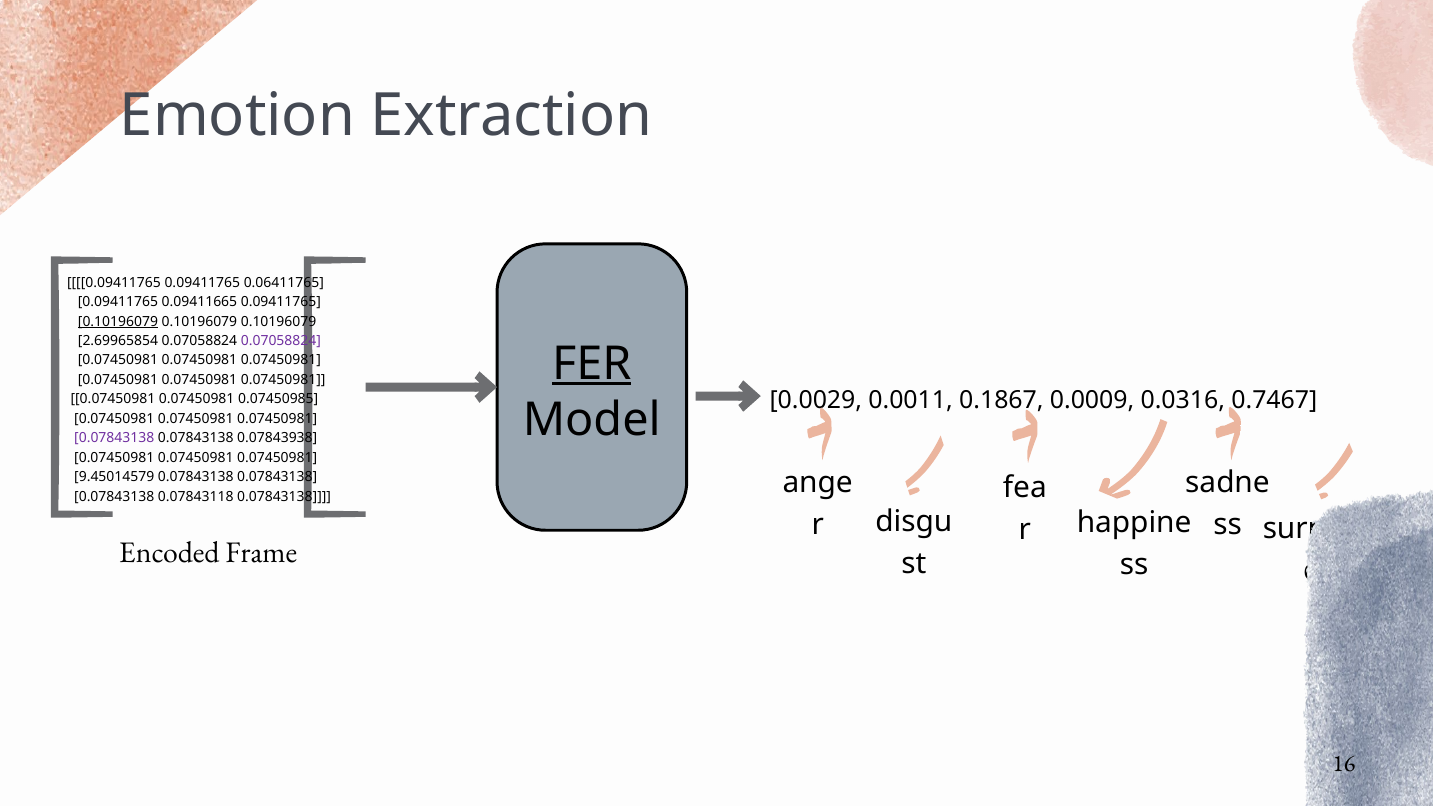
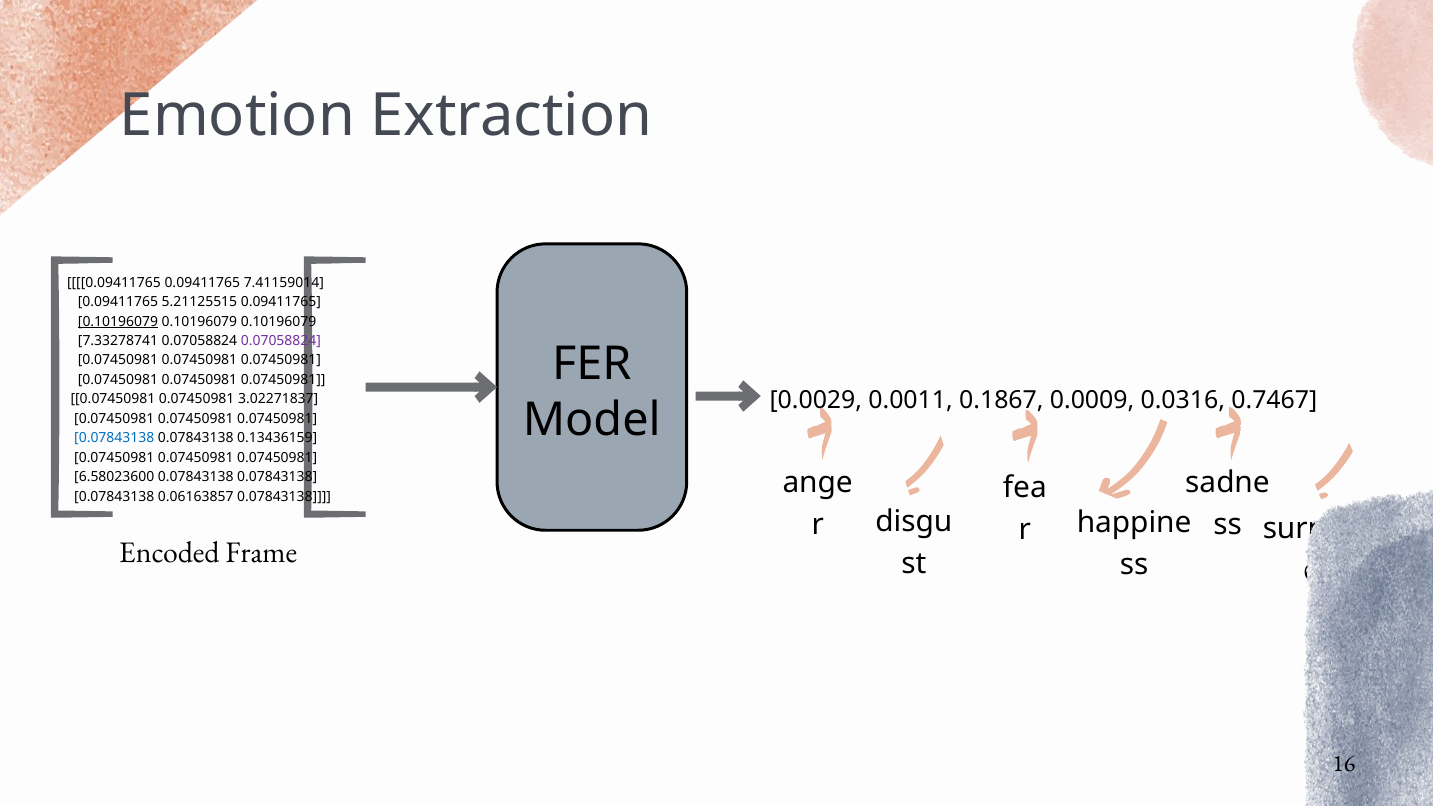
0.06411765: 0.06411765 -> 7.41159014 (284, 282)
0.09411665: 0.09411665 -> 5.21125515 (199, 302)
2.69965854: 2.69965854 -> 7.33278741 (118, 341)
FER underline: present -> none (592, 364)
0.07450985: 0.07450985 -> 3.02271837 (278, 399)
0.07843138 colour: purple -> blue (114, 438)
0.07843938: 0.07843938 -> 0.13436159 (277, 438)
9.45014579: 9.45014579 -> 6.58023600 (114, 477)
0.07843118: 0.07843118 -> 0.06163857 (196, 497)
